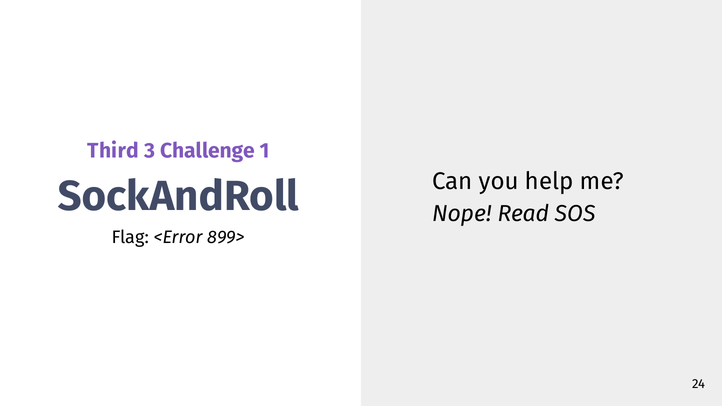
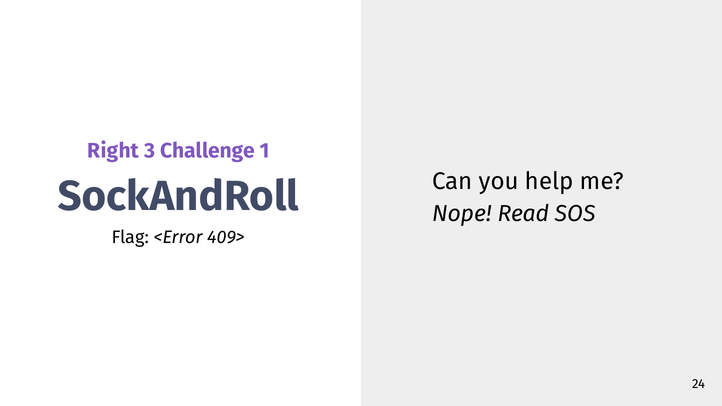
Third: Third -> Right (113, 151)
899>: 899> -> 409> (226, 237)
